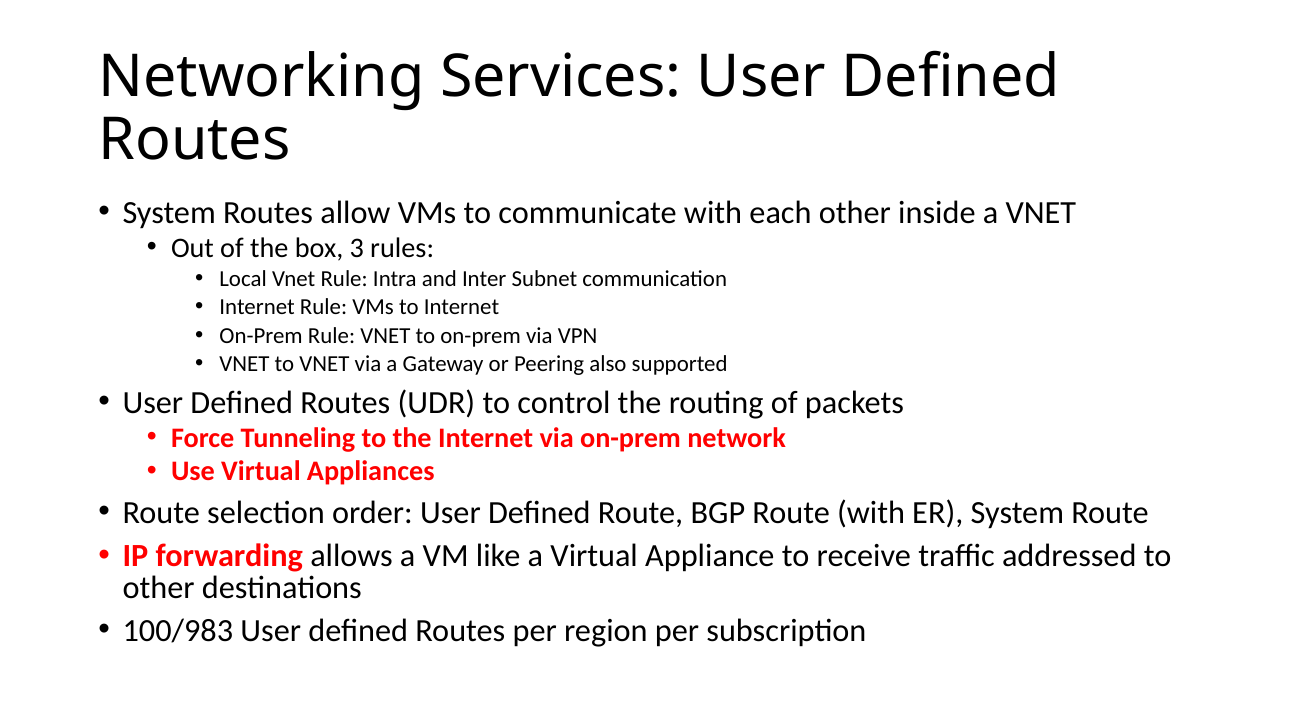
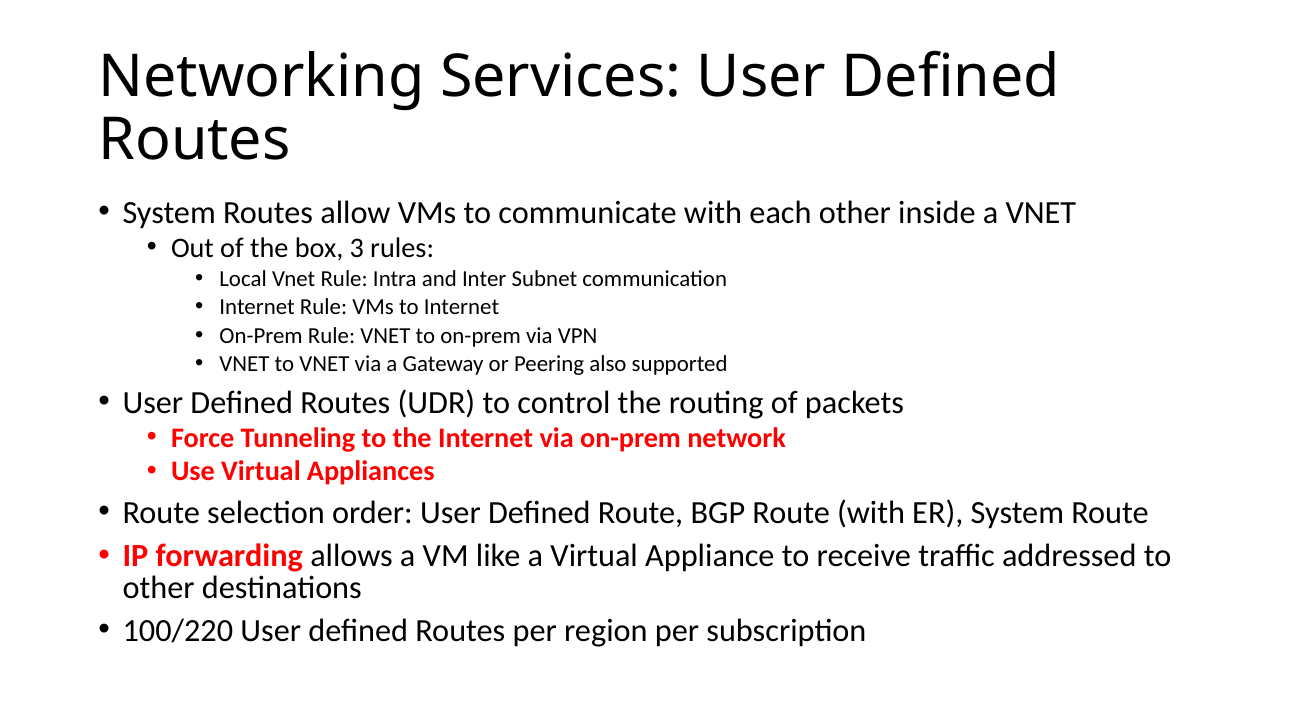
100/983: 100/983 -> 100/220 (178, 631)
